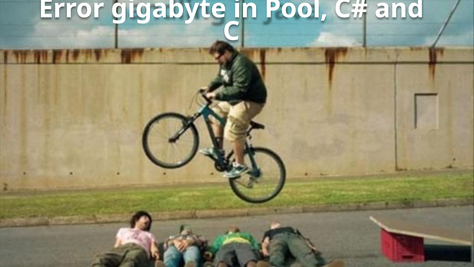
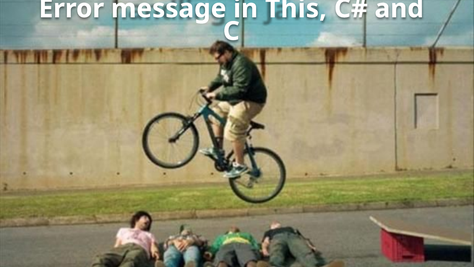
gigabyte: gigabyte -> message (169, 9)
Pool: Pool -> This (296, 9)
